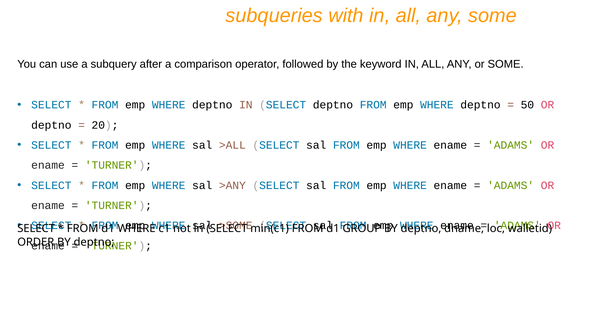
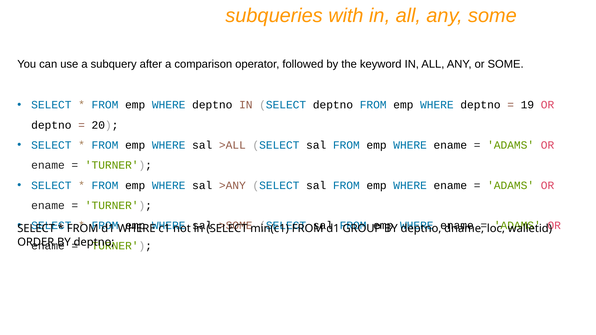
50: 50 -> 19 (527, 105)
